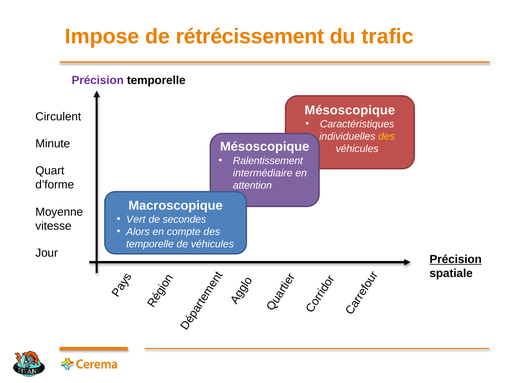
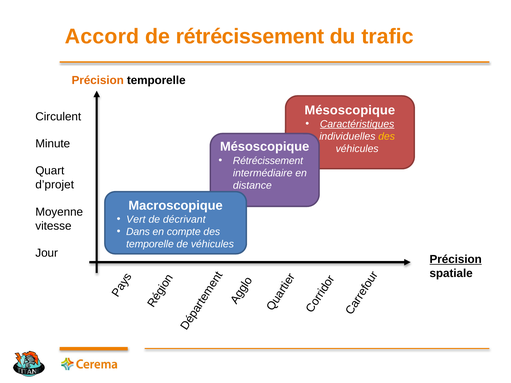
Impose: Impose -> Accord (102, 37)
Précision colour: purple -> orange (98, 80)
Caractéristiques underline: none -> present (357, 124)
Ralentissement: Ralentissement -> Rétrécissement (268, 161)
d’forme: d’forme -> d’projet (55, 185)
attention: attention -> distance (252, 185)
secondes: secondes -> décrivant (184, 220)
Alors: Alors -> Dans (138, 232)
